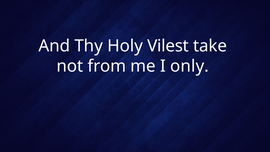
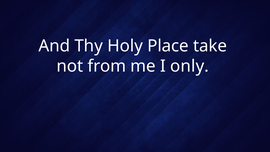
Vilest: Vilest -> Place (168, 46)
